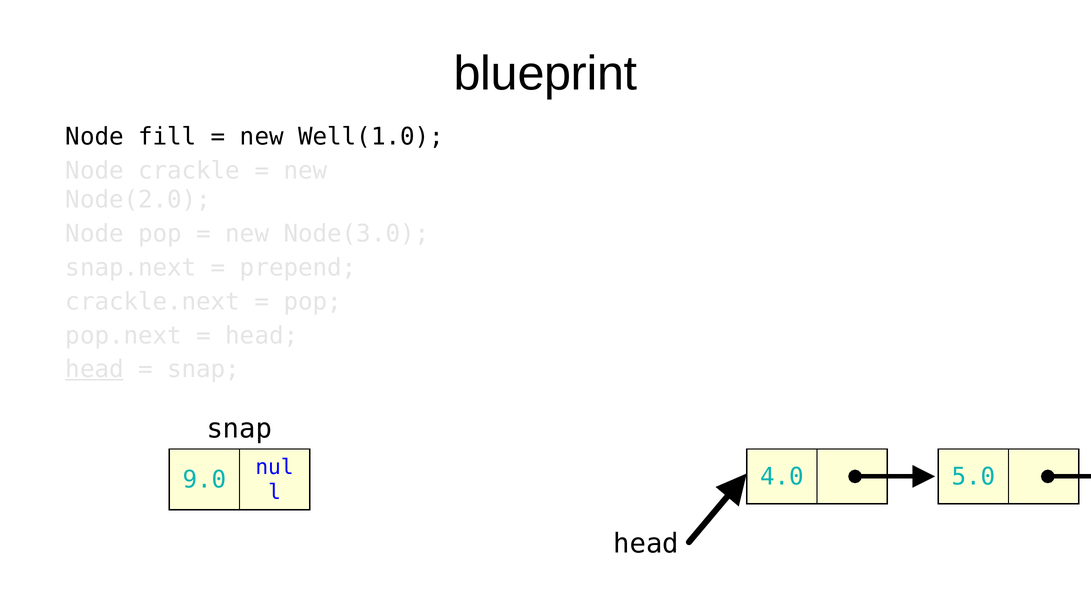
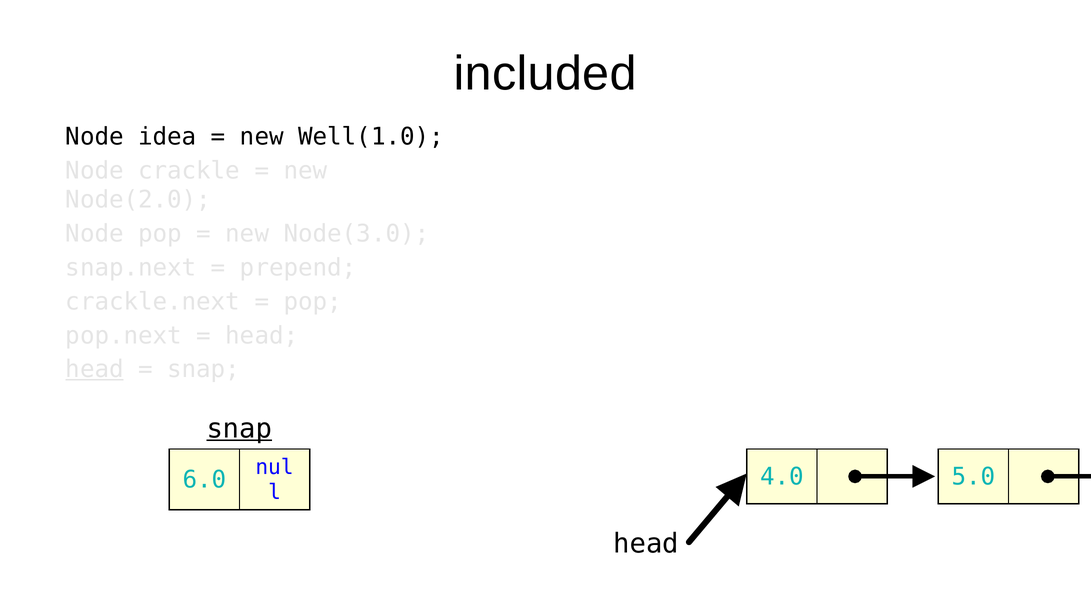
blueprint: blueprint -> included (545, 74)
fill: fill -> idea (167, 137)
snap underline: none -> present (239, 428)
9.0: 9.0 -> 6.0 (204, 480)
